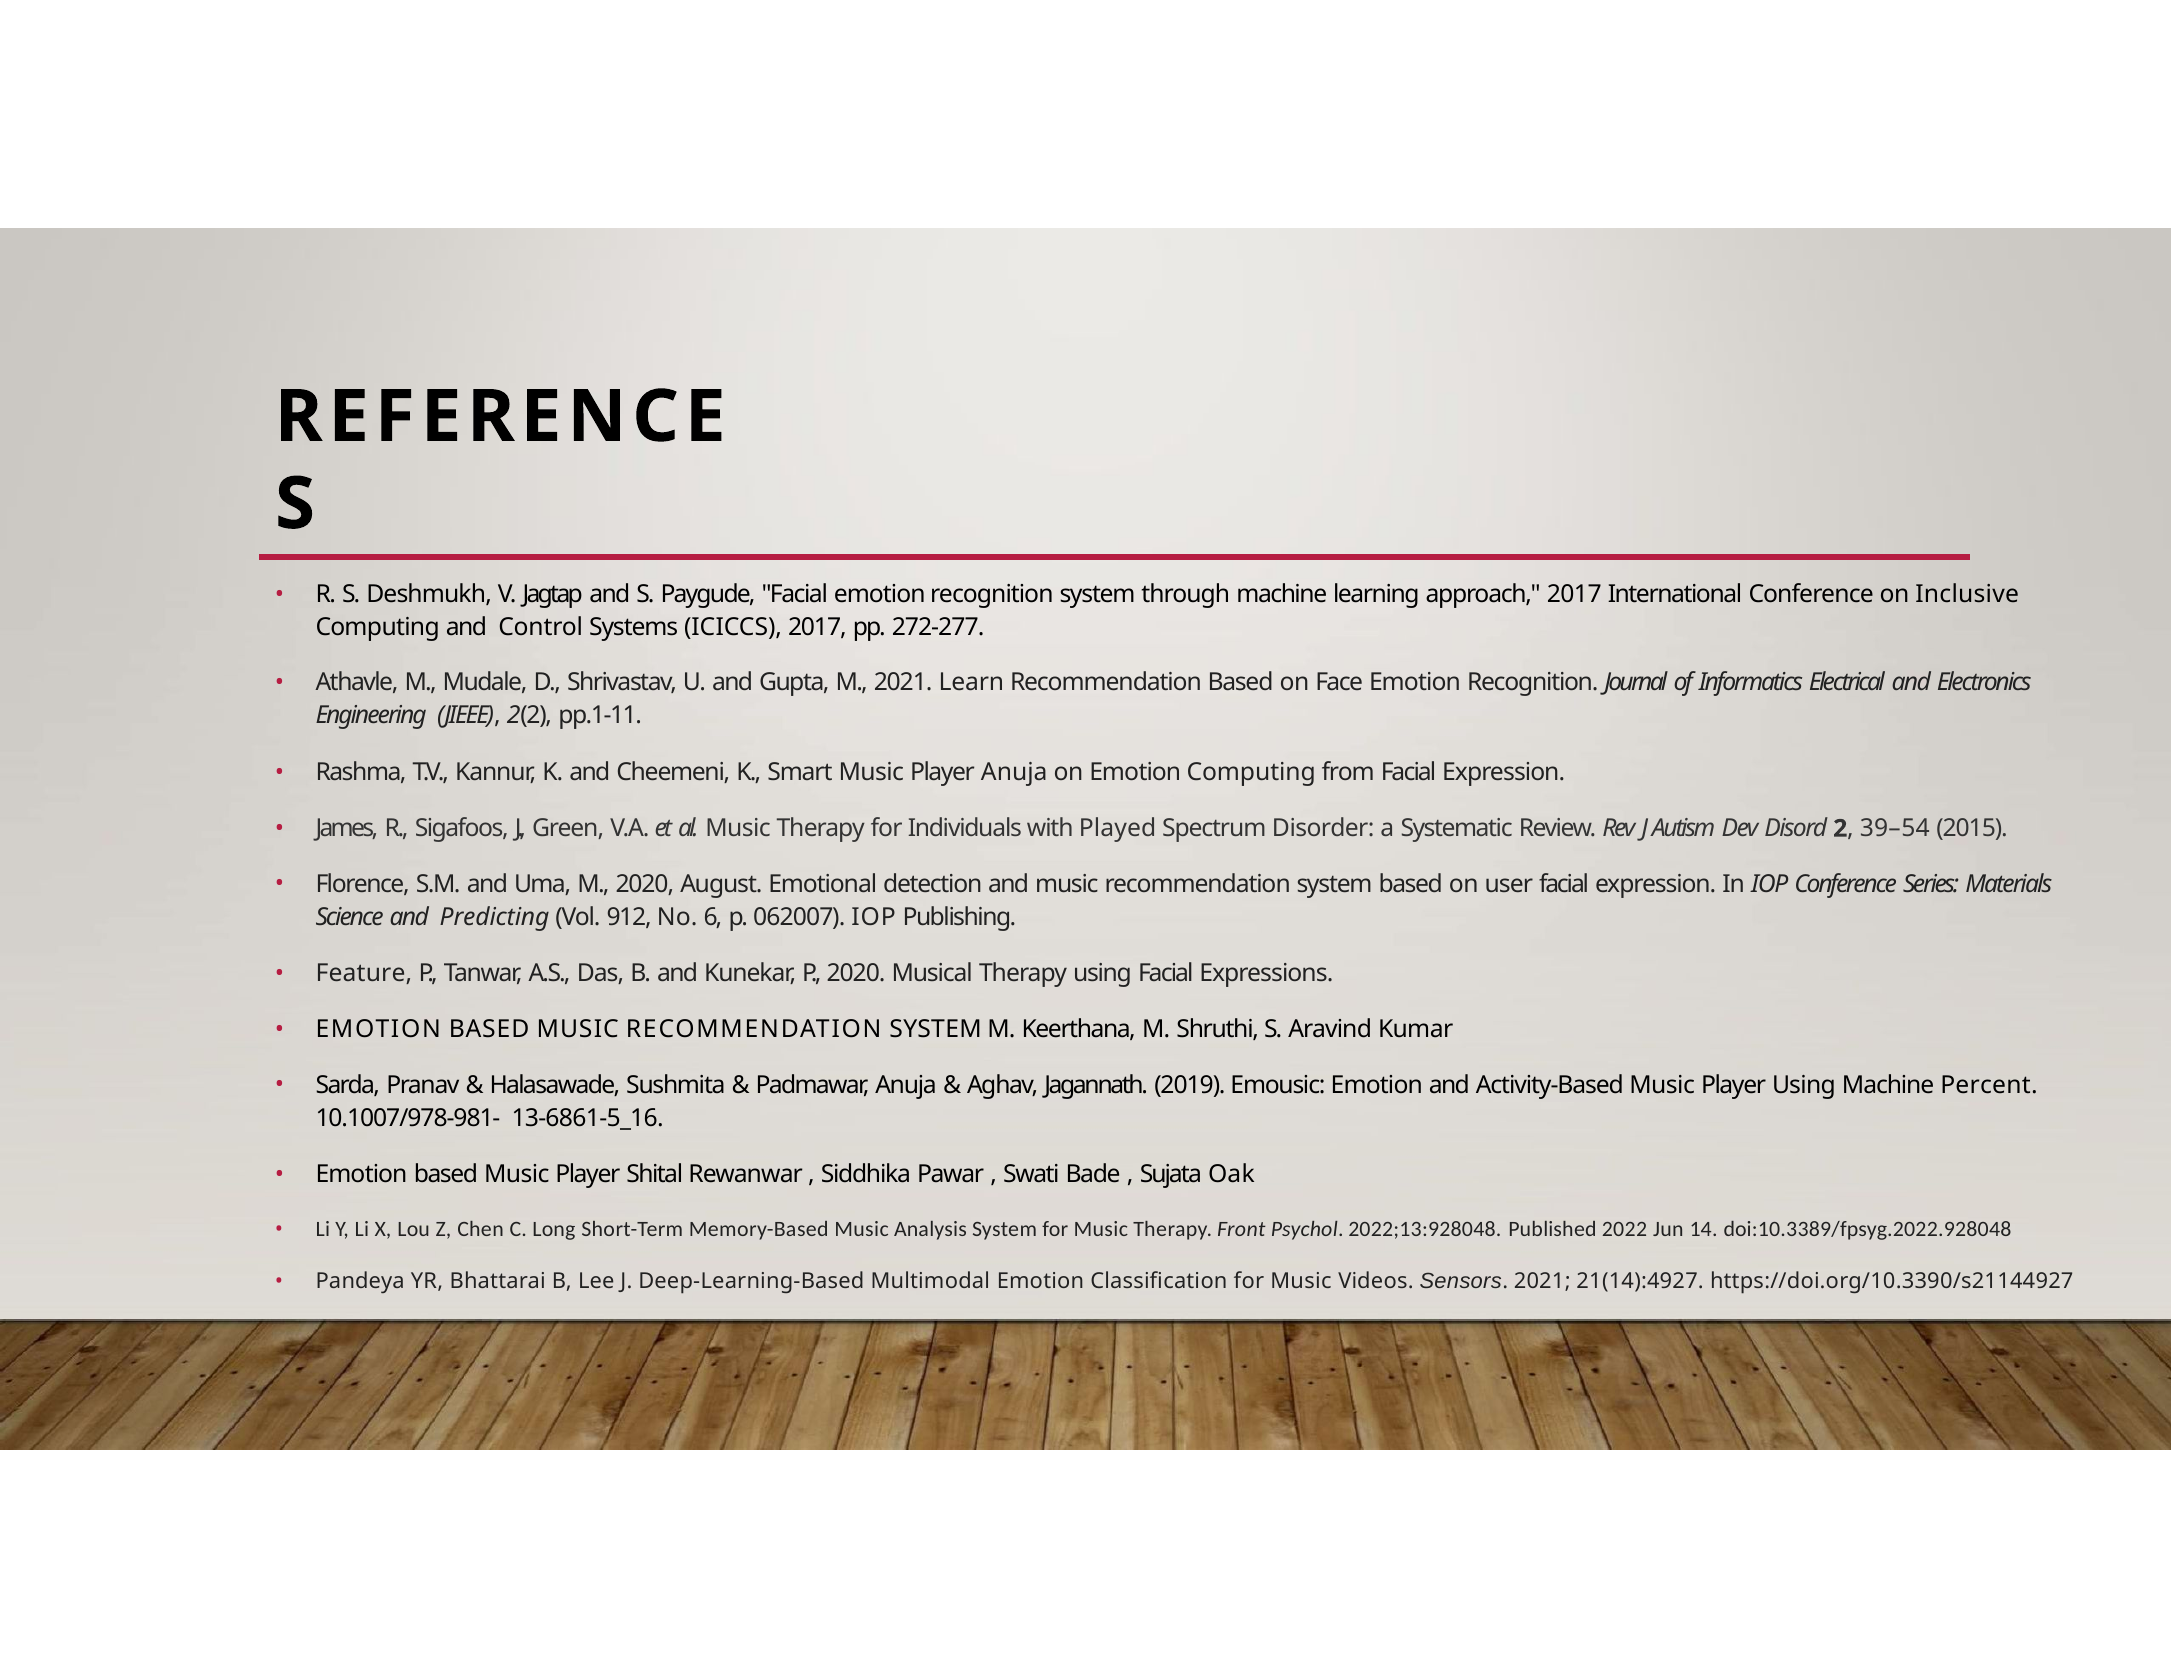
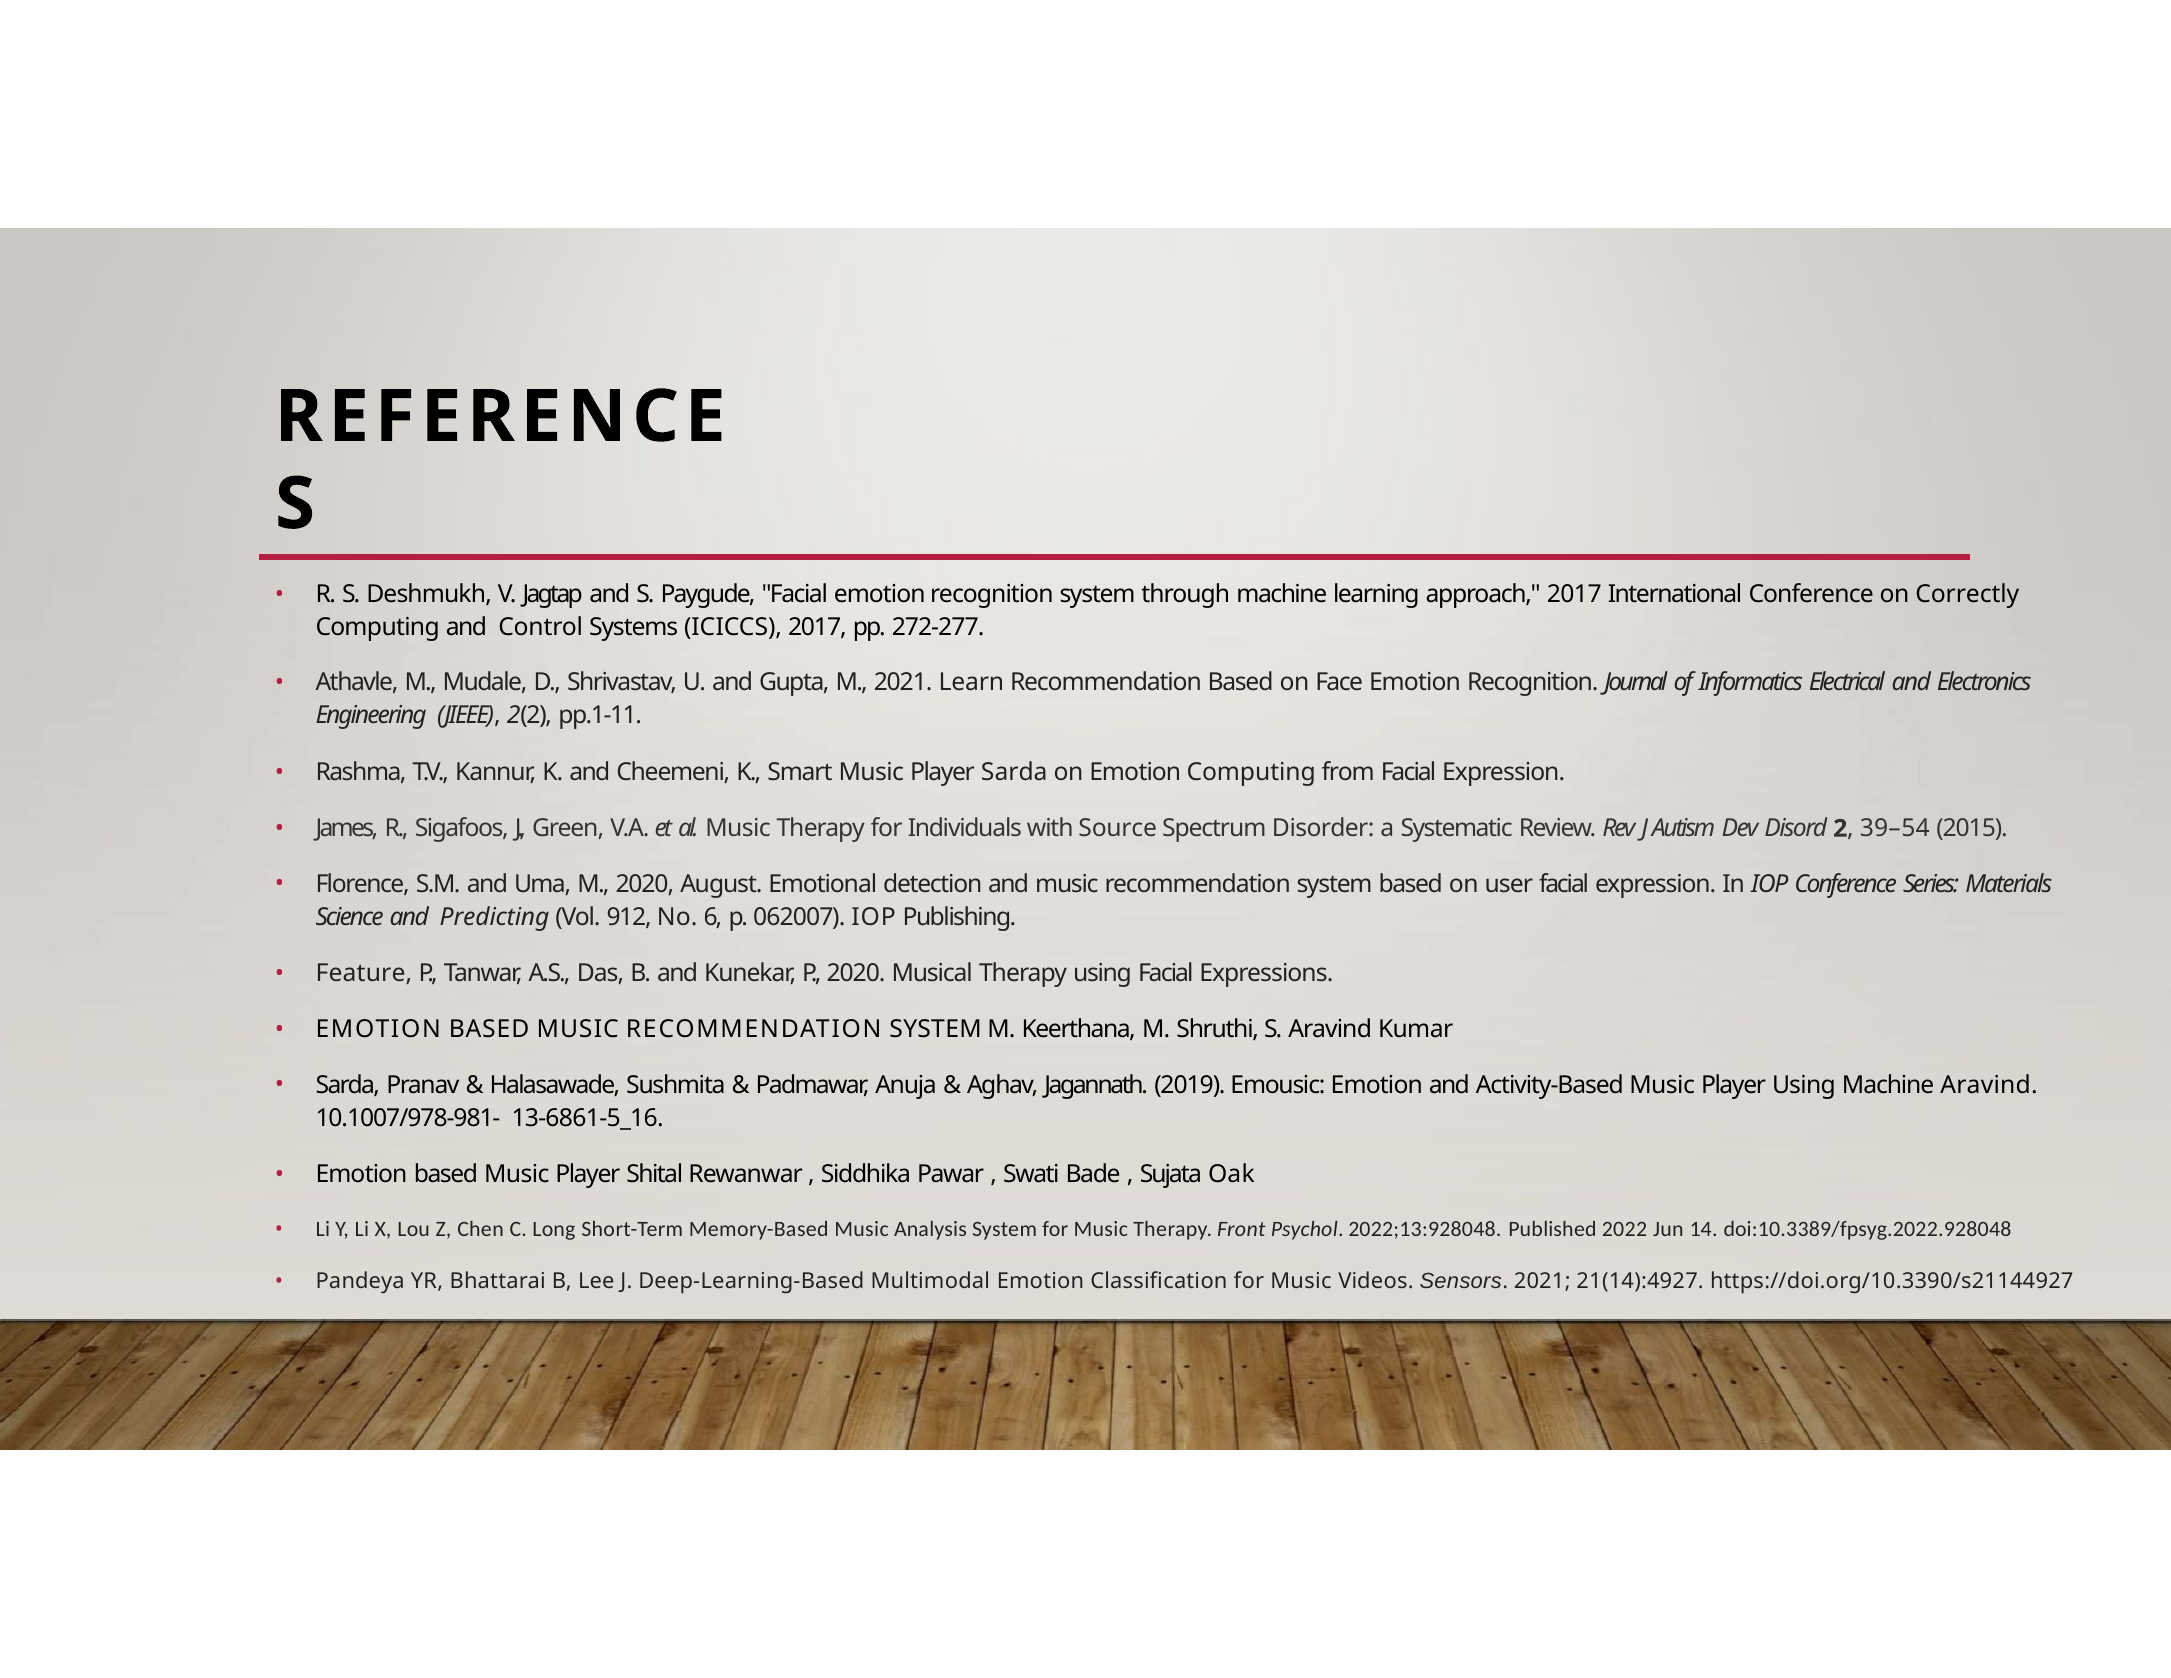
Inclusive: Inclusive -> Correctly (1967, 594)
Player Anuja: Anuja -> Sarda (1014, 772)
Played: Played -> Source (1118, 828)
Machine Percent: Percent -> Aravind (1989, 1085)
